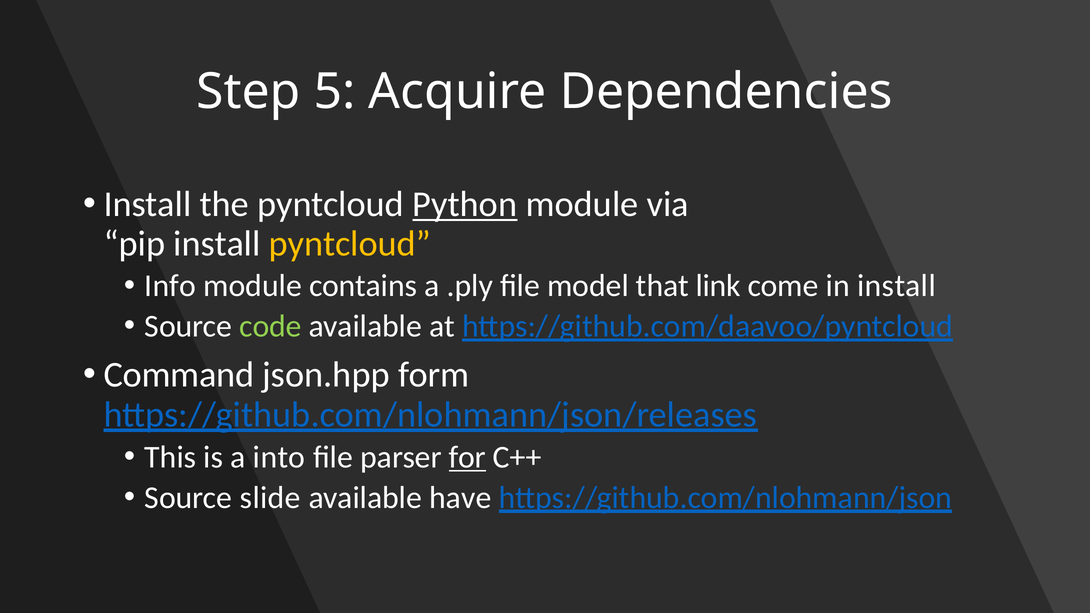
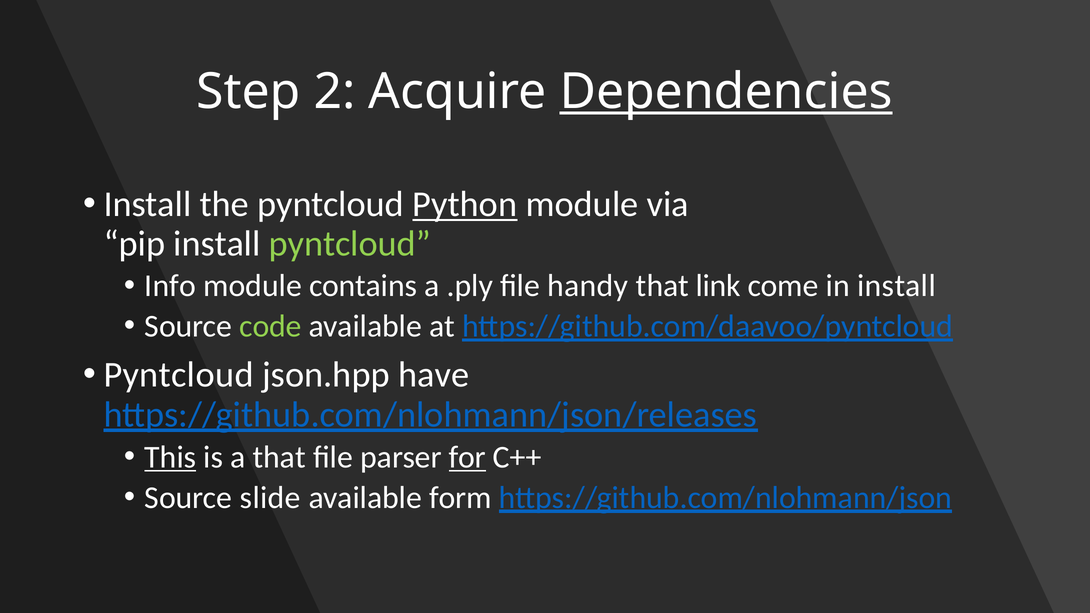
5: 5 -> 2 (334, 92)
Dependencies underline: none -> present (726, 92)
pyntcloud colour: yellow -> light green (350, 244)
model: model -> handy (588, 286)
Command: Command -> Pyntcloud (179, 375)
form: form -> have (434, 375)
This underline: none -> present (170, 457)
a into: into -> that (279, 457)
have: have -> form (460, 498)
